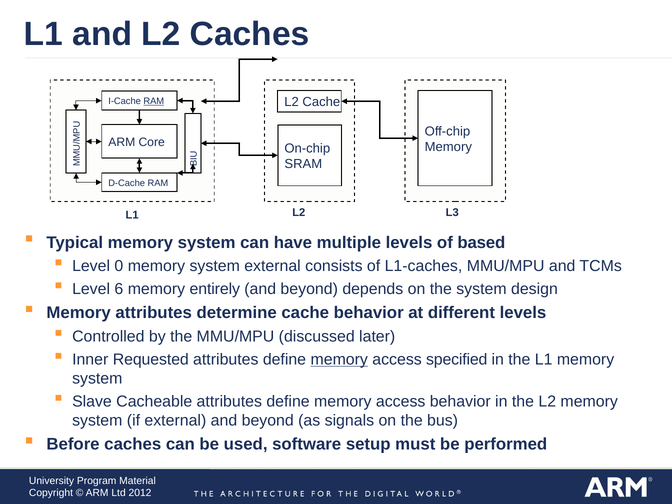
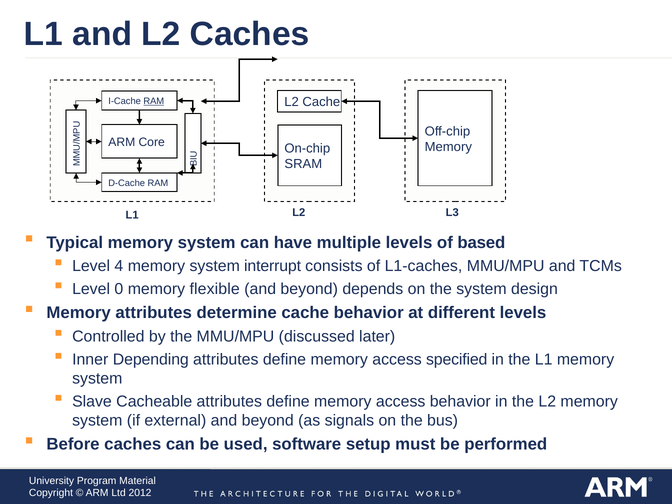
0: 0 -> 4 (119, 266)
system external: external -> interrupt (273, 266)
6: 6 -> 0 (119, 289)
entirely: entirely -> flexible (215, 289)
Requested: Requested -> Depending (151, 359)
memory underline: present -> none (339, 359)
